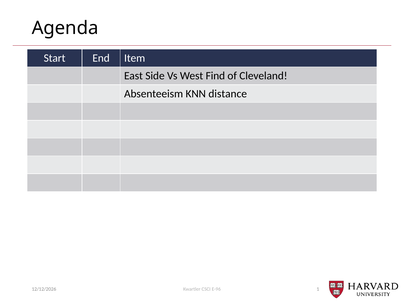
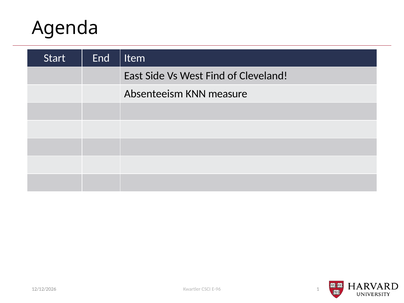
distance: distance -> measure (228, 94)
